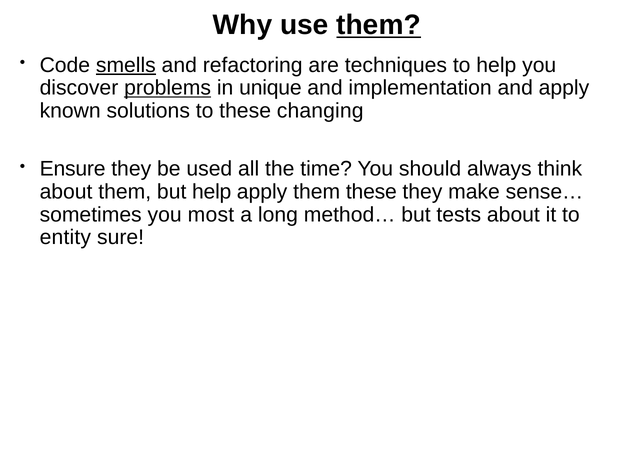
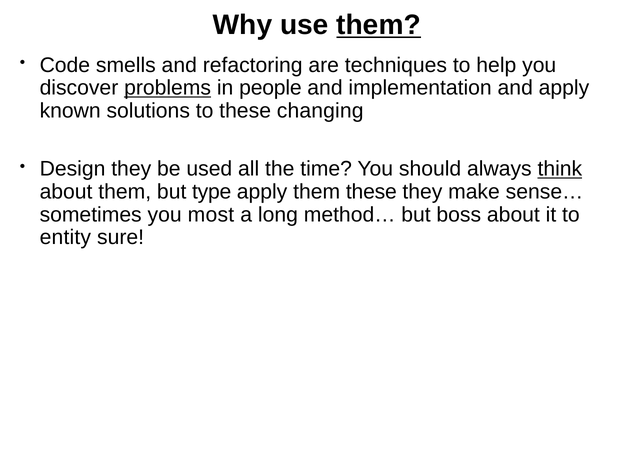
smells underline: present -> none (126, 65)
unique: unique -> people (270, 88)
Ensure: Ensure -> Design (73, 169)
think underline: none -> present (560, 169)
but help: help -> type (212, 192)
tests: tests -> boss (459, 215)
